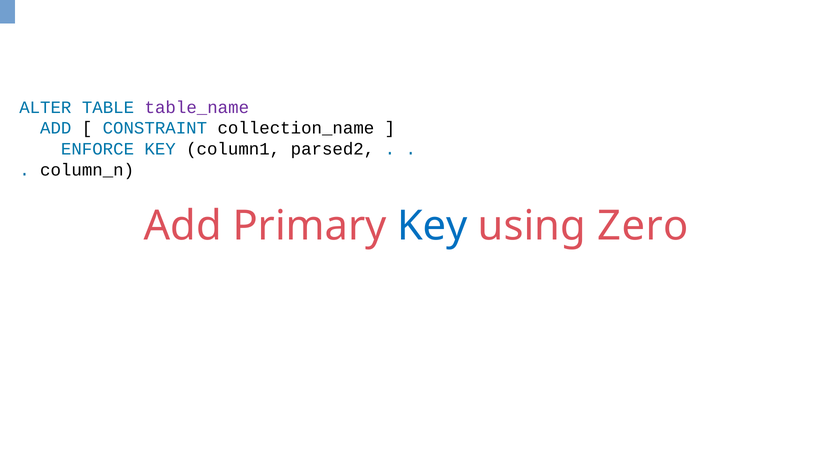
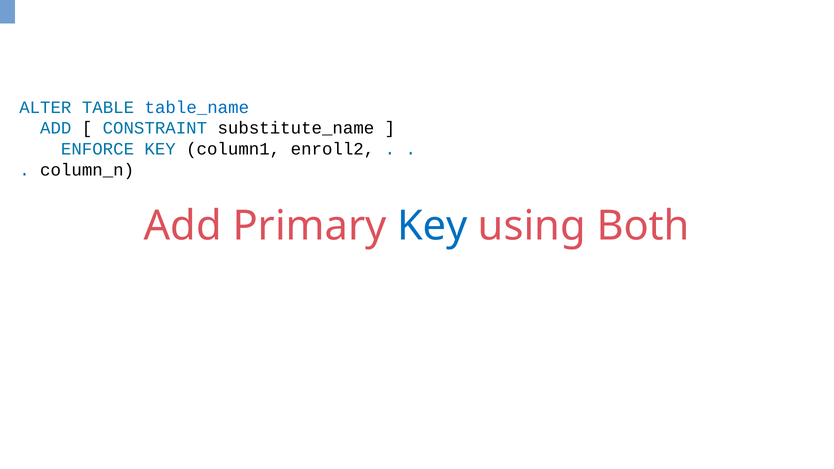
table_name colour: purple -> blue (197, 107)
collection_name: collection_name -> substitute_name (296, 128)
parsed2: parsed2 -> enroll2 (332, 149)
Zero: Zero -> Both (643, 226)
